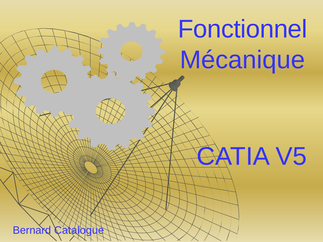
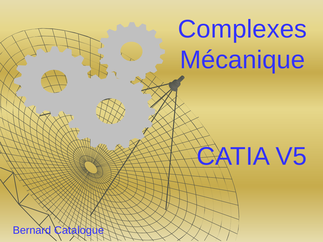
Fonctionnel: Fonctionnel -> Complexes (242, 29)
